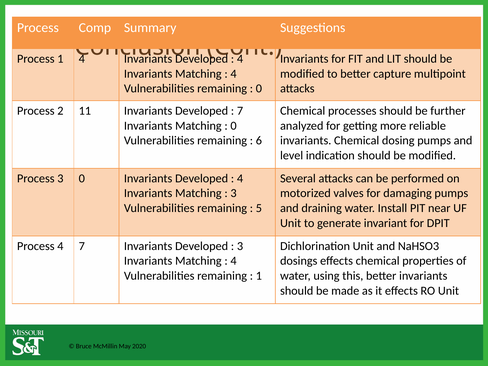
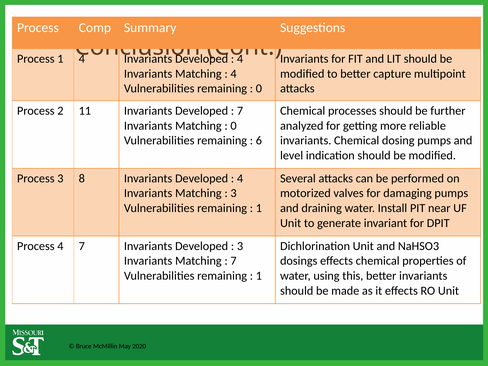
3 0: 0 -> 8 (82, 178)
5: 5 -> 1 (259, 208)
4: 4 -> 7 (234, 261)
